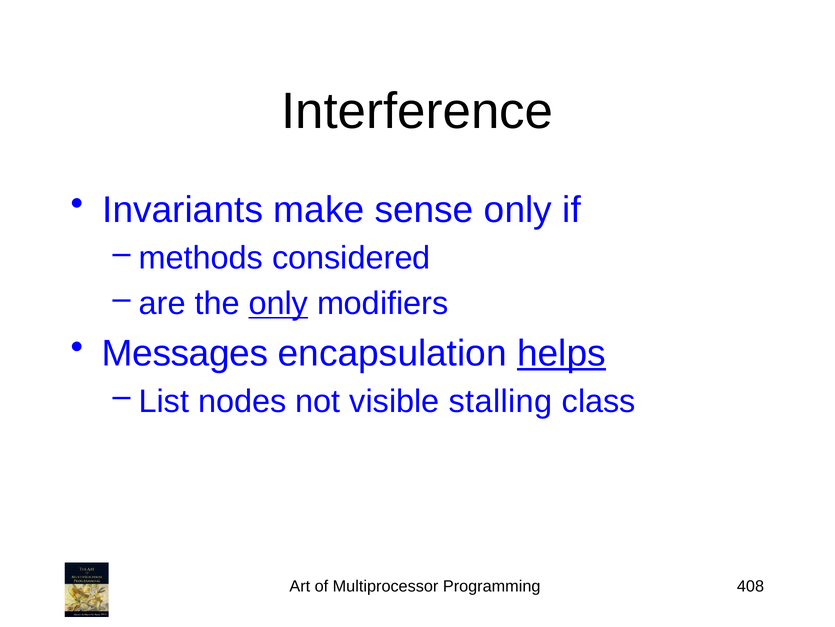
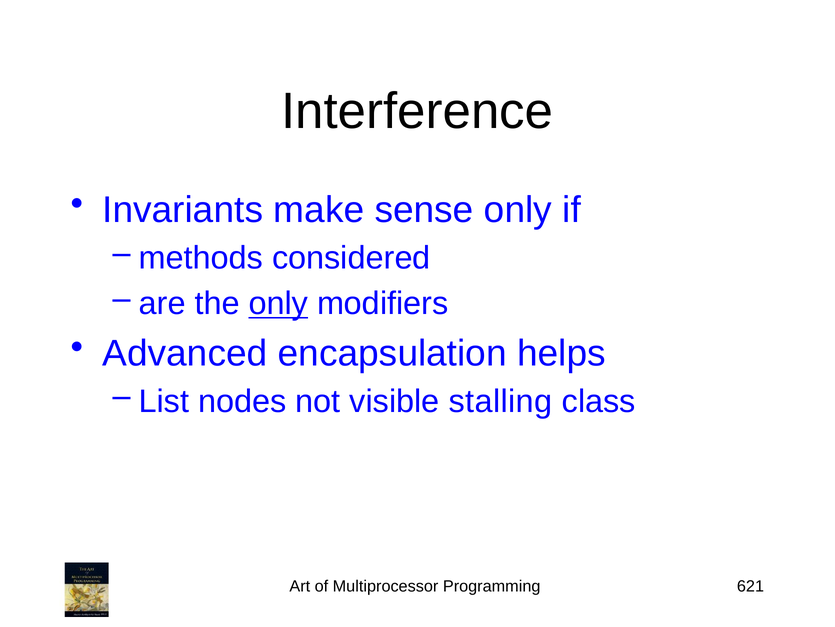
Messages: Messages -> Advanced (185, 353)
helps underline: present -> none (562, 353)
408: 408 -> 621 (751, 586)
